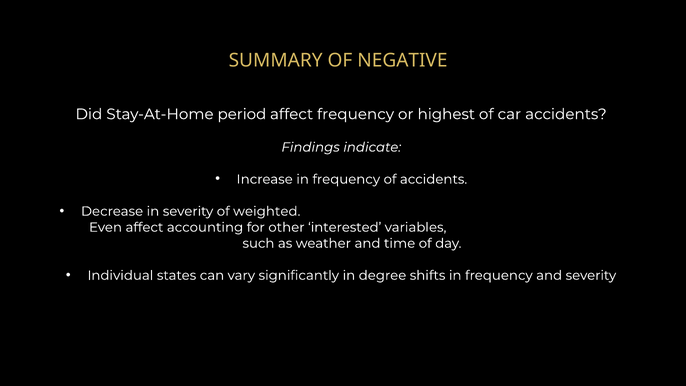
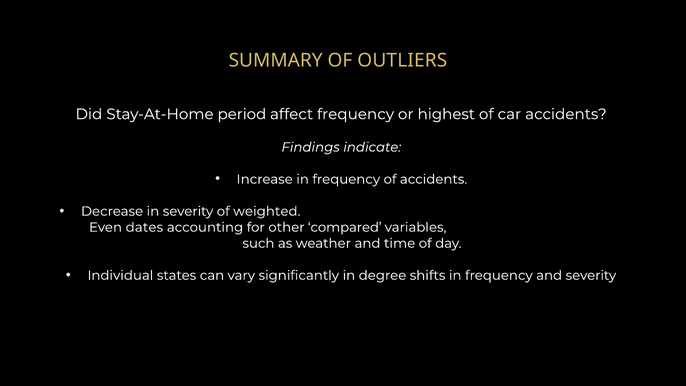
NEGATIVE: NEGATIVE -> OUTLIERS (402, 60)
Even affect: affect -> dates (144, 227)
interested: interested -> compared (345, 227)
